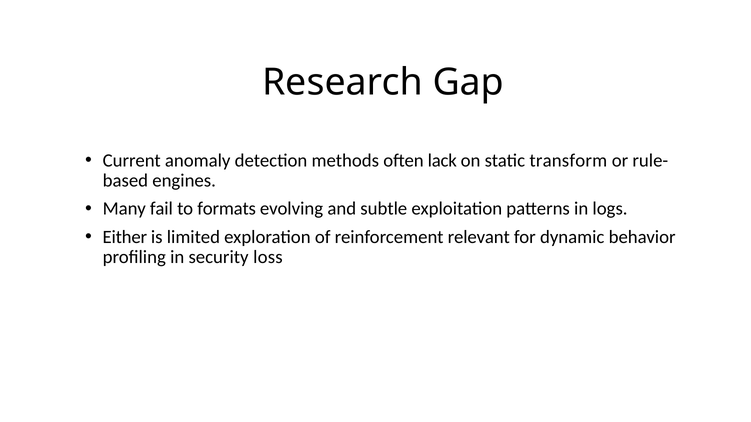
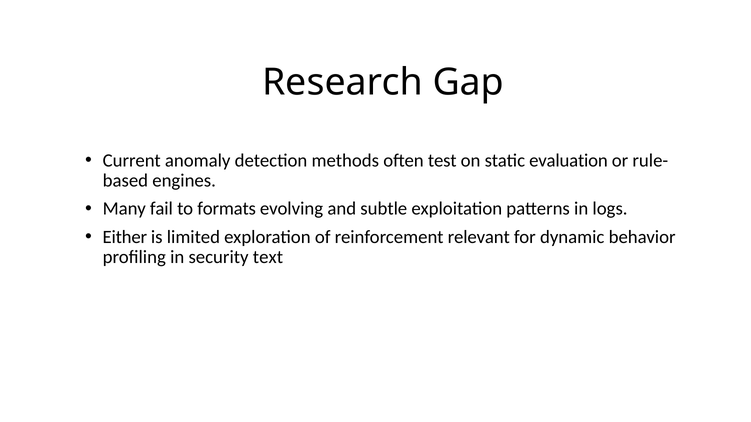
lack: lack -> test (442, 161)
transform: transform -> evaluation (568, 161)
loss: loss -> text (268, 257)
